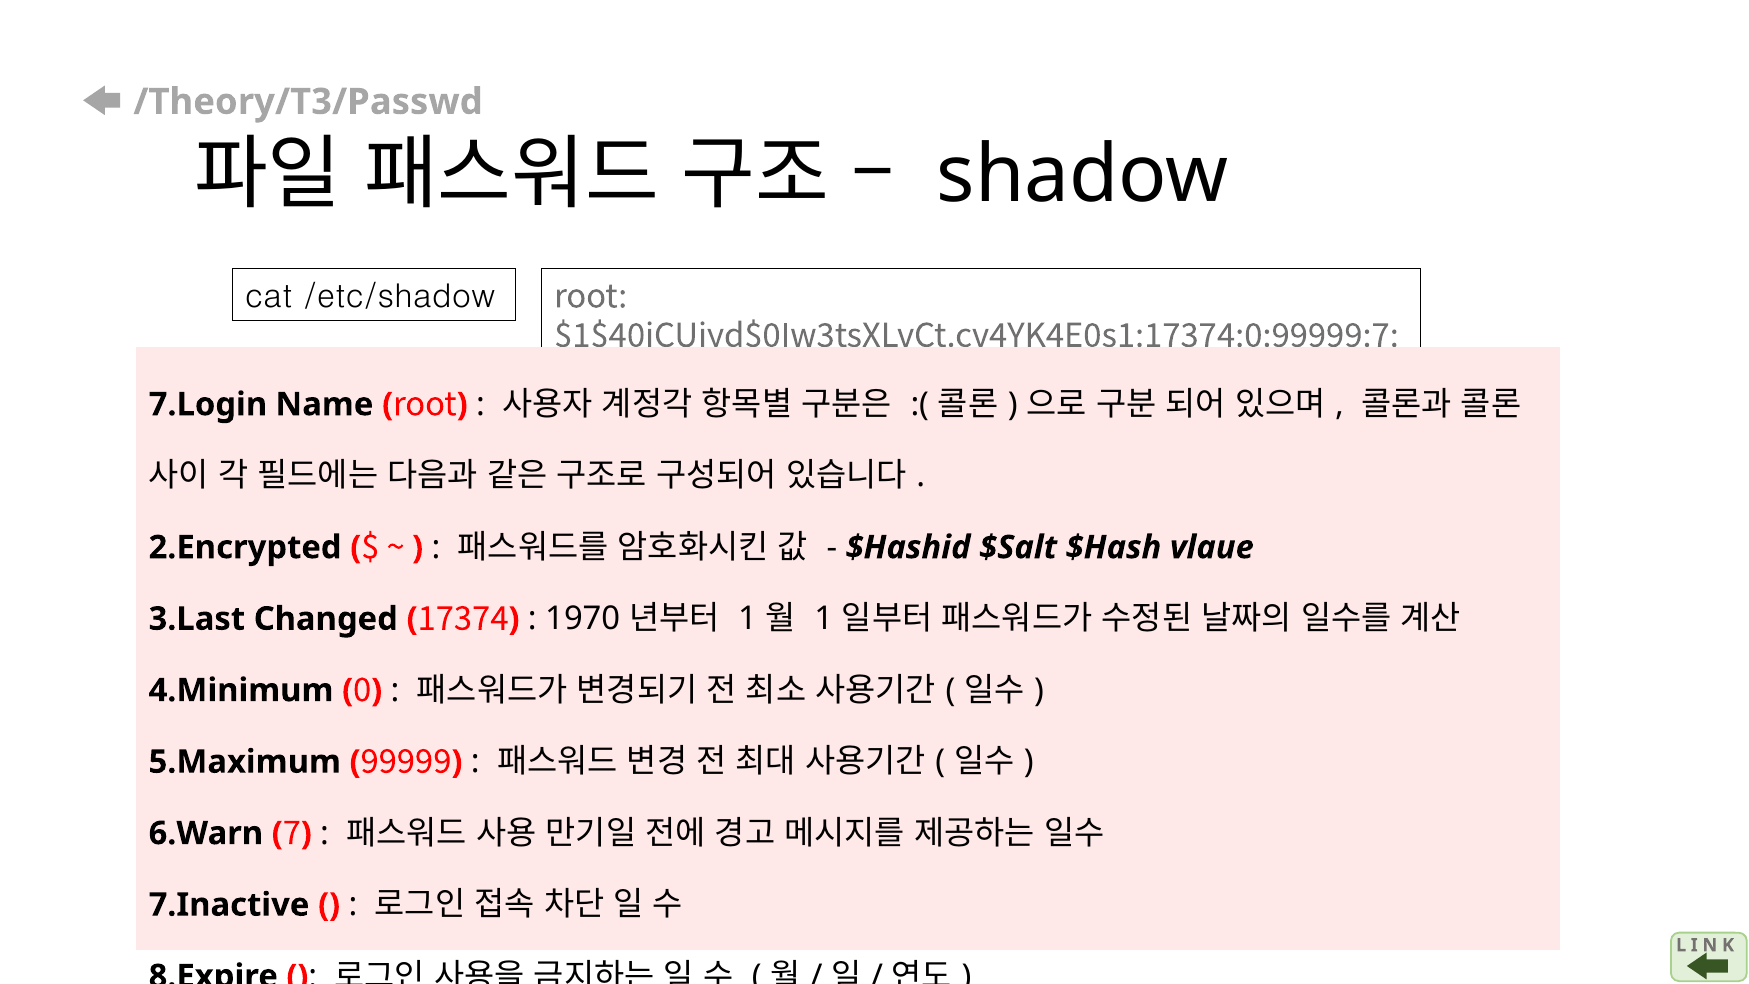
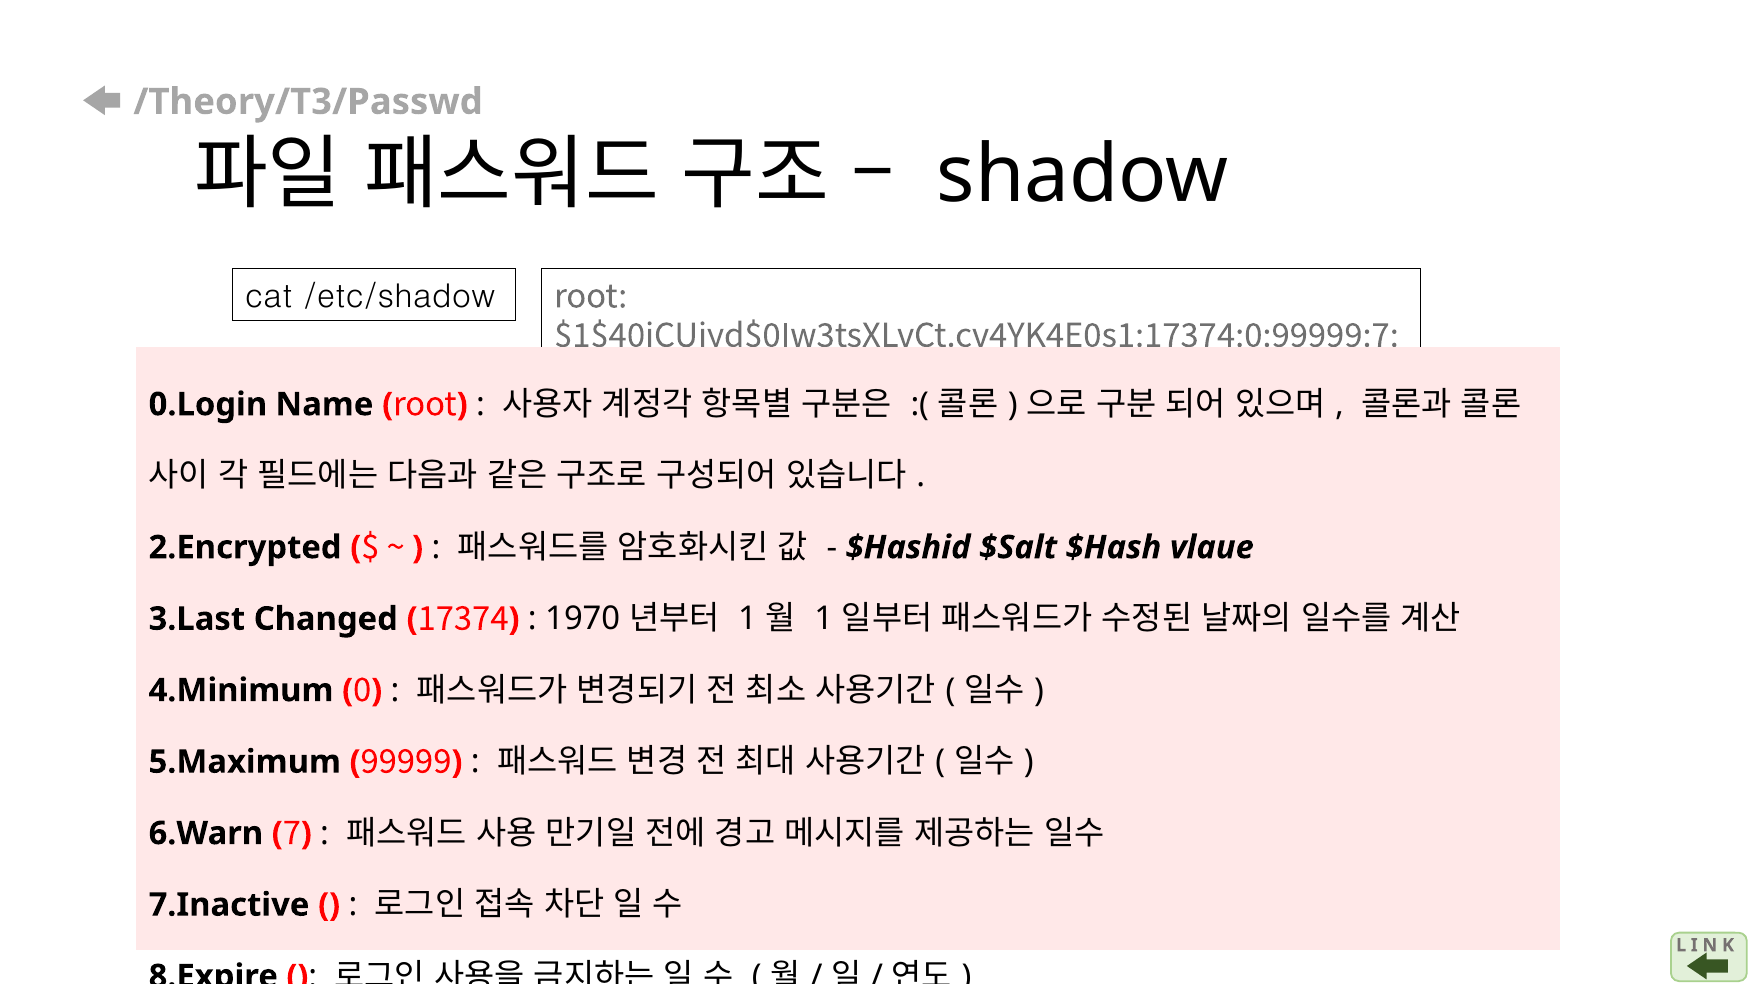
7.Login: 7.Login -> 0.Login (208, 404)
